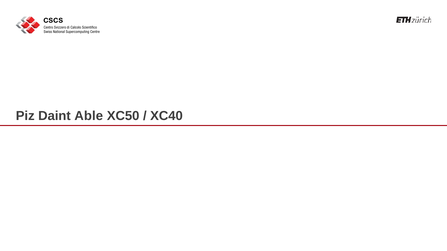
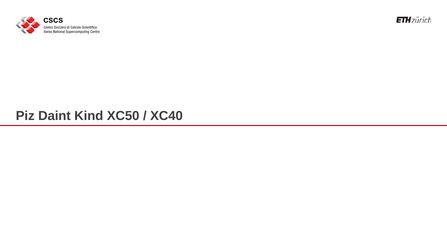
Able: Able -> Kind (89, 116)
